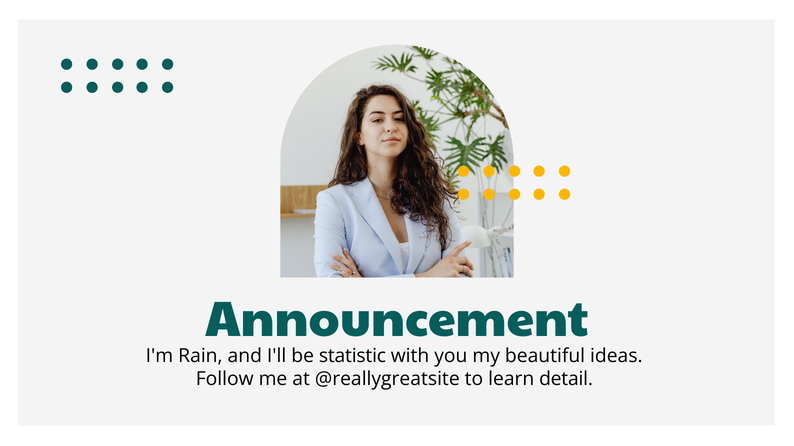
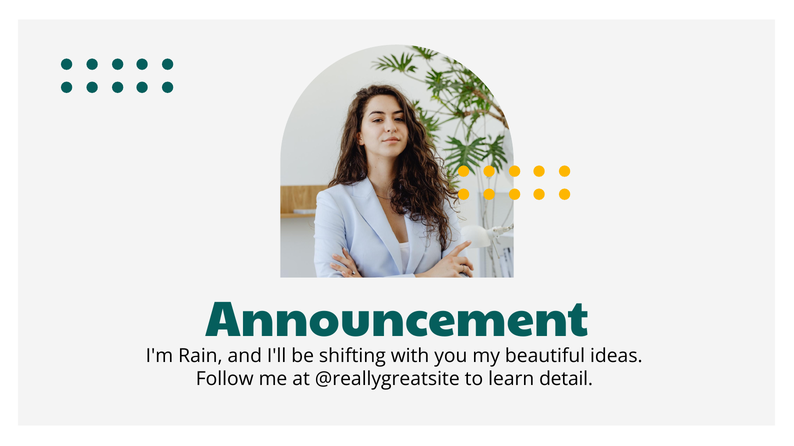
statistic: statistic -> shifting (352, 356)
